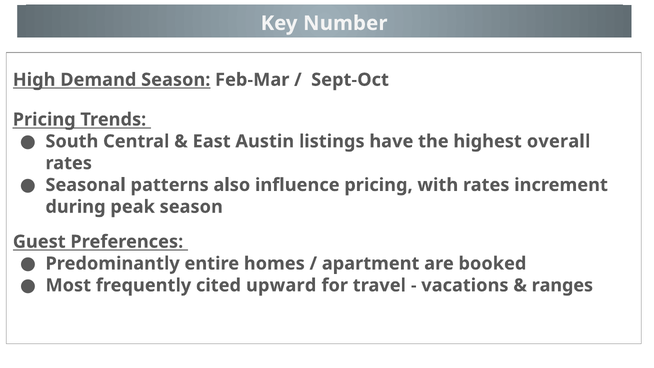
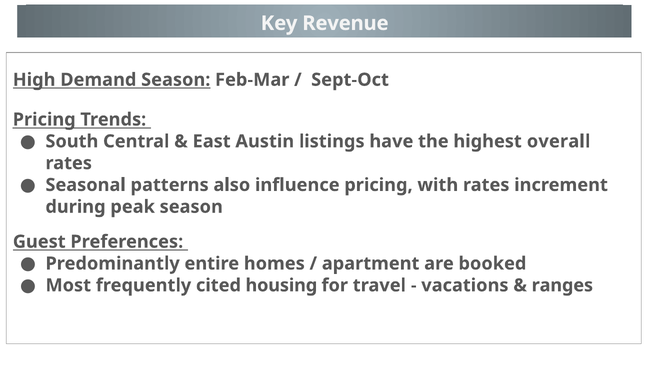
Number: Number -> Revenue (345, 23)
upward: upward -> housing (281, 285)
